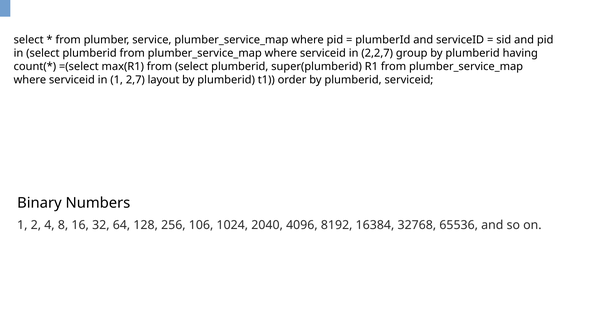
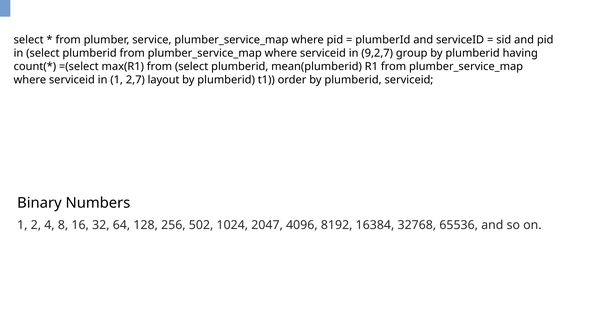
2,2,7: 2,2,7 -> 9,2,7 (377, 53)
super(plumberid: super(plumberid -> mean(plumberid (317, 66)
106: 106 -> 502 (201, 225)
2040: 2040 -> 2047 (267, 225)
